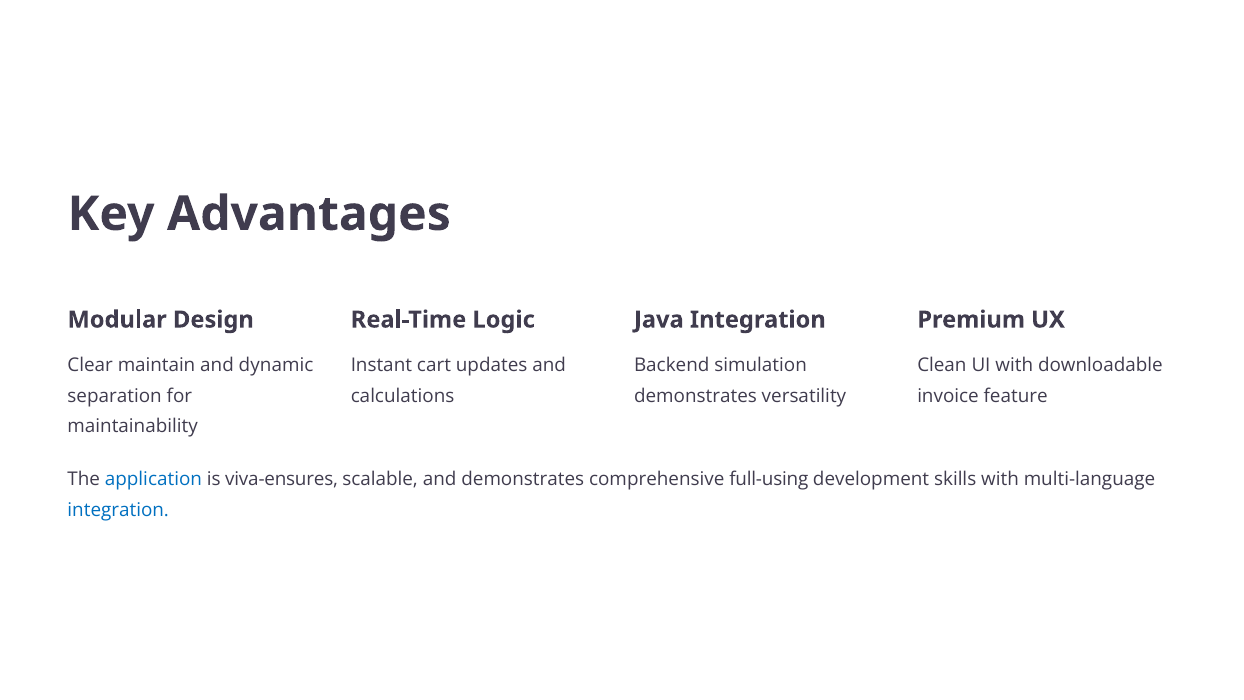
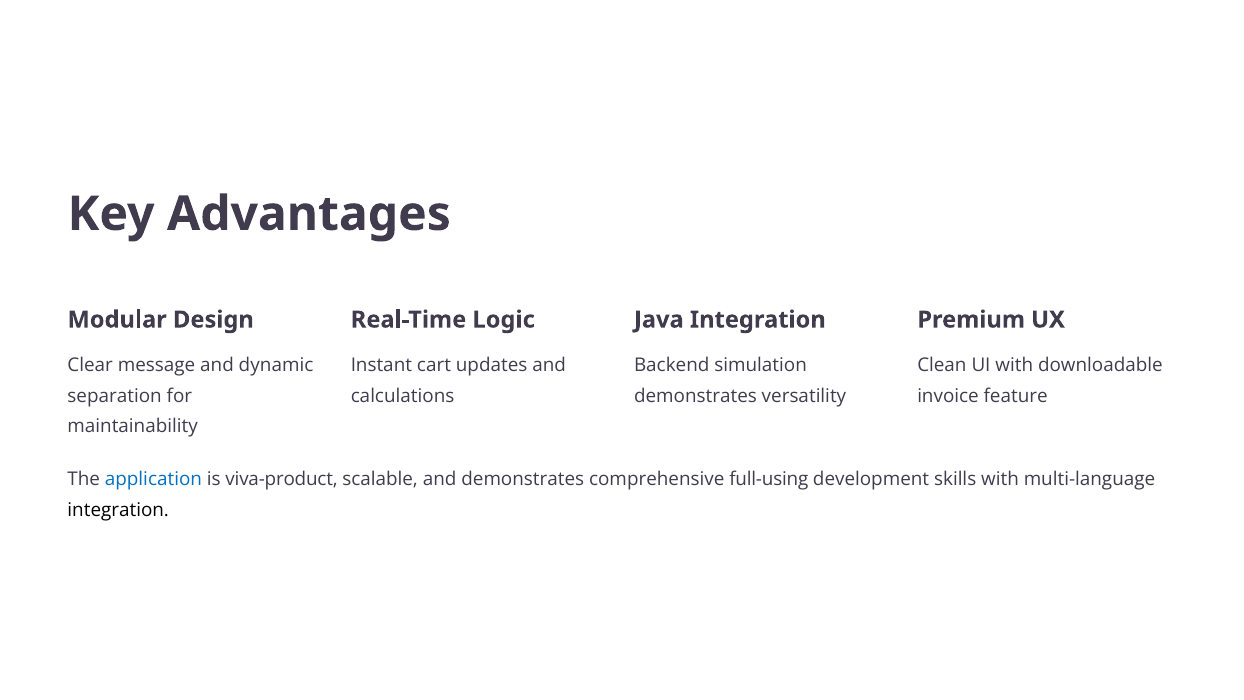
maintain: maintain -> message (157, 365)
viva-ensures: viva-ensures -> viva-product (282, 479)
integration colour: blue -> black (118, 510)
